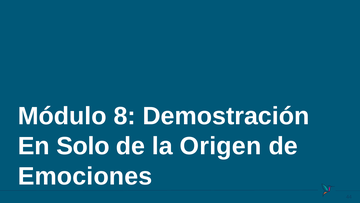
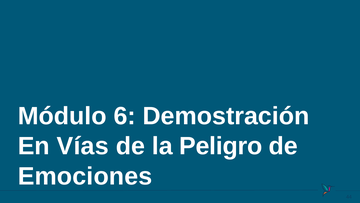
8: 8 -> 6 (125, 116)
Solo: Solo -> Vías (83, 146)
Origen: Origen -> Peligro (221, 146)
